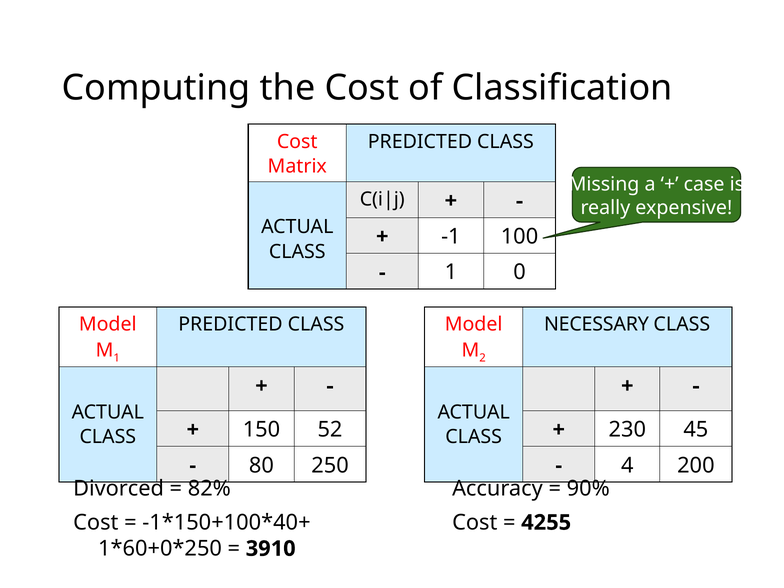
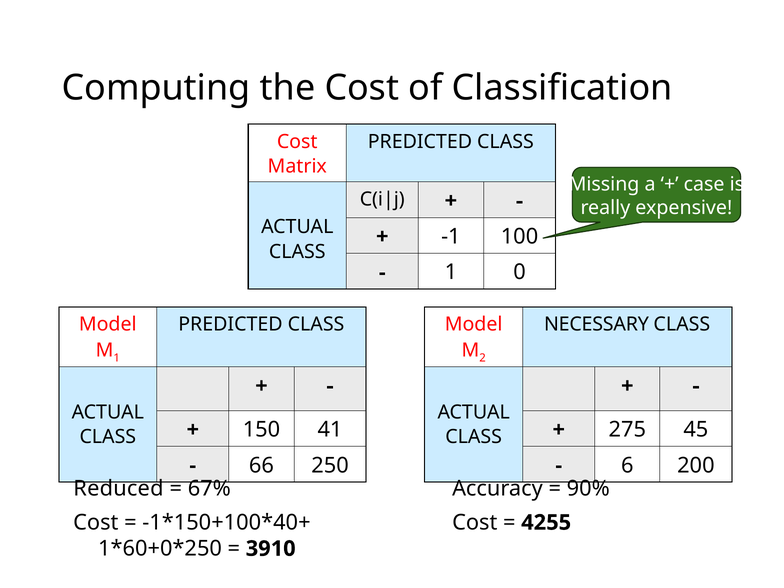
52: 52 -> 41 (330, 430)
230: 230 -> 275 (627, 430)
80: 80 -> 66 (261, 465)
4: 4 -> 6 (627, 465)
Divorced: Divorced -> Reduced (118, 489)
82%: 82% -> 67% (209, 489)
